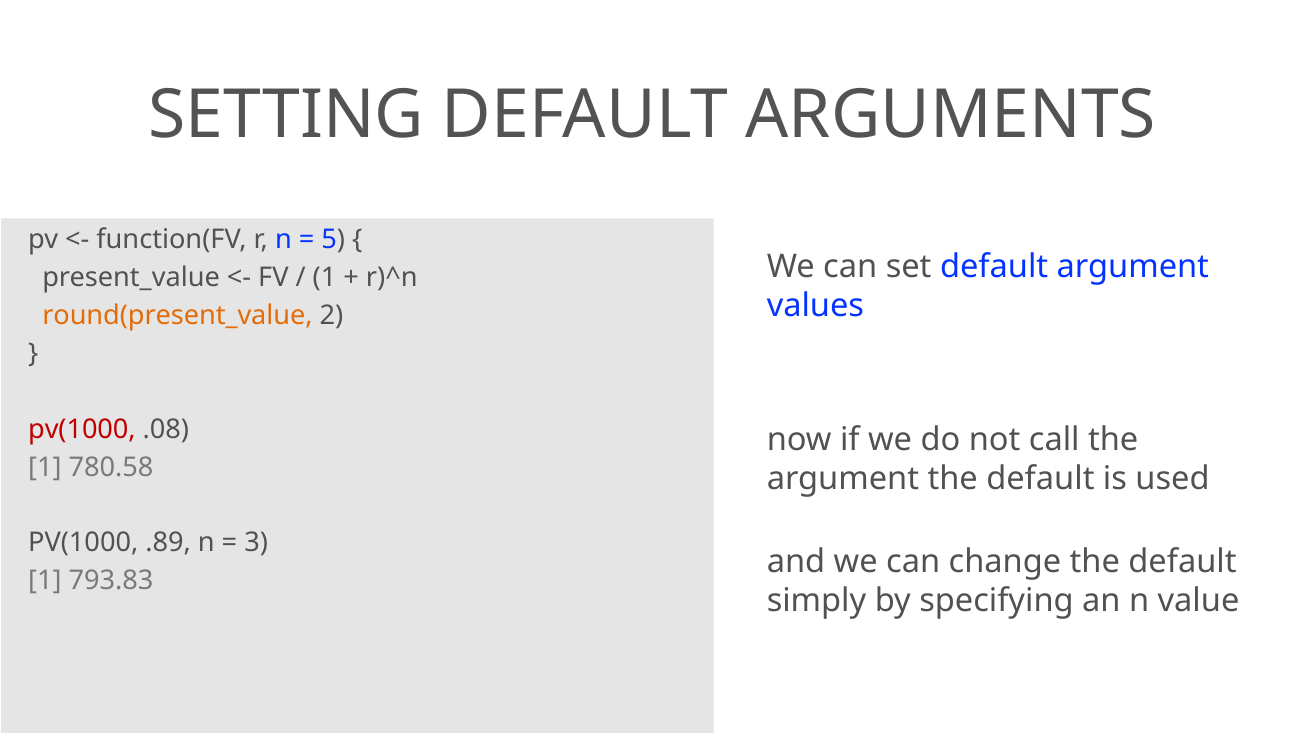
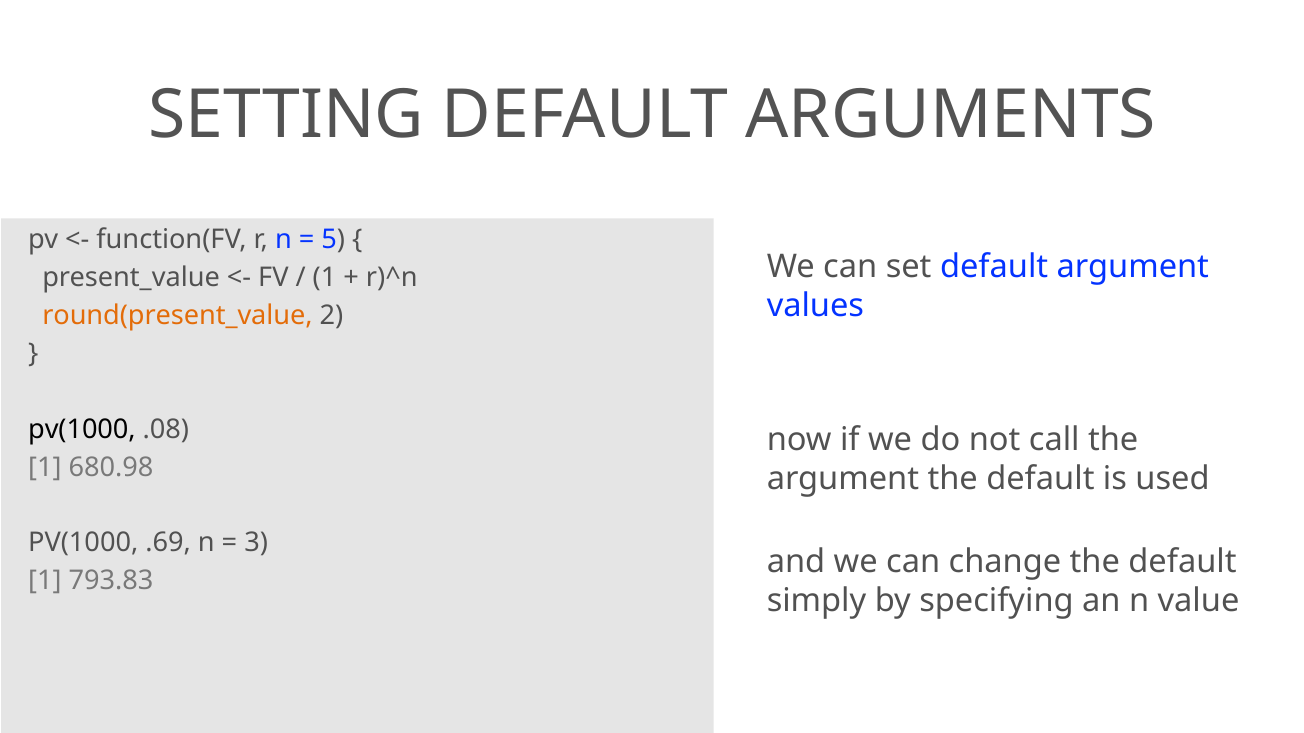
pv(1000 colour: red -> black (82, 429)
780.58: 780.58 -> 680.98 (111, 467)
.89: .89 -> .69 (168, 543)
